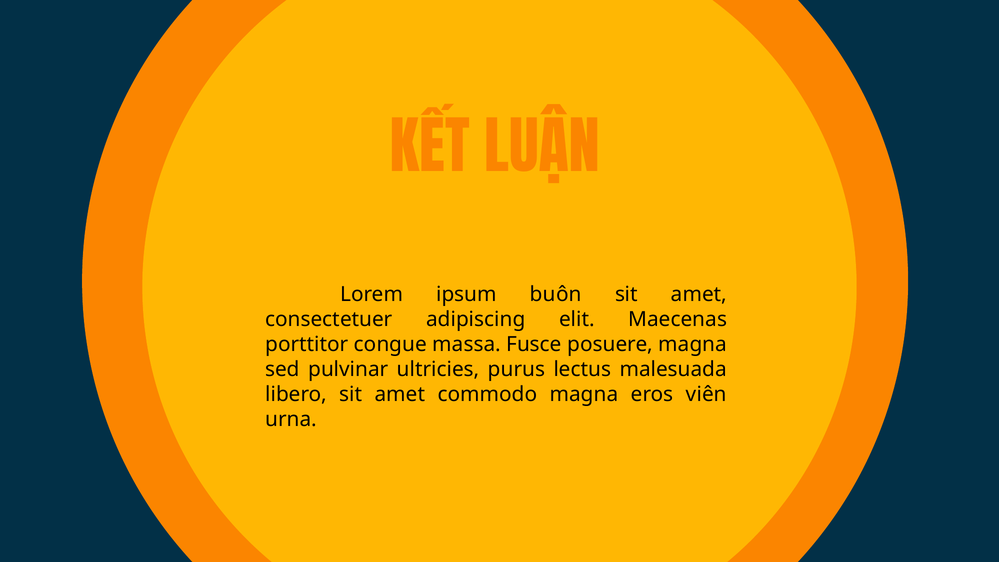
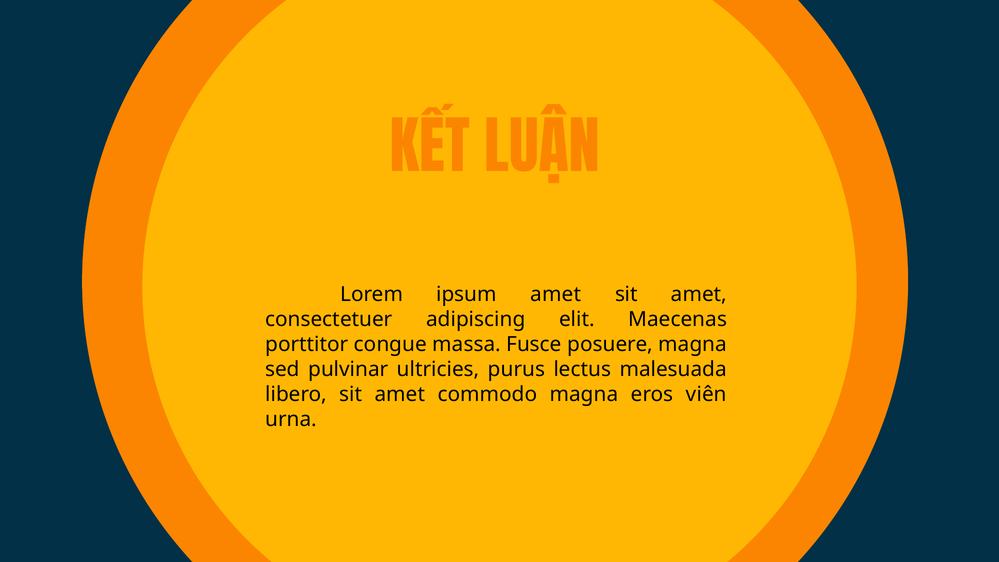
ipsum buôn: buôn -> amet (556, 294)
